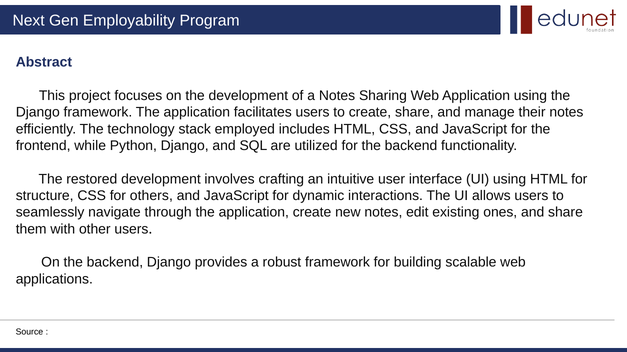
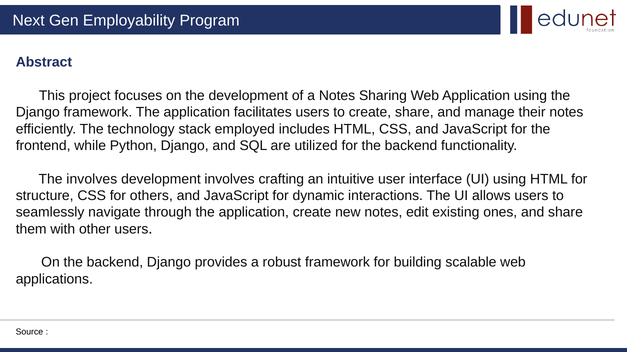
The restored: restored -> involves (92, 179)
